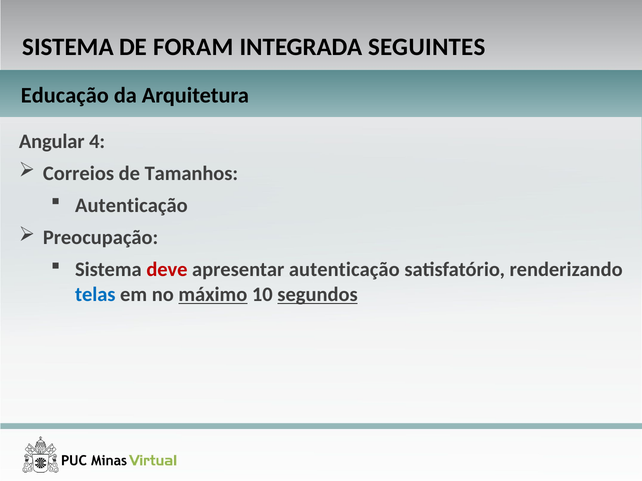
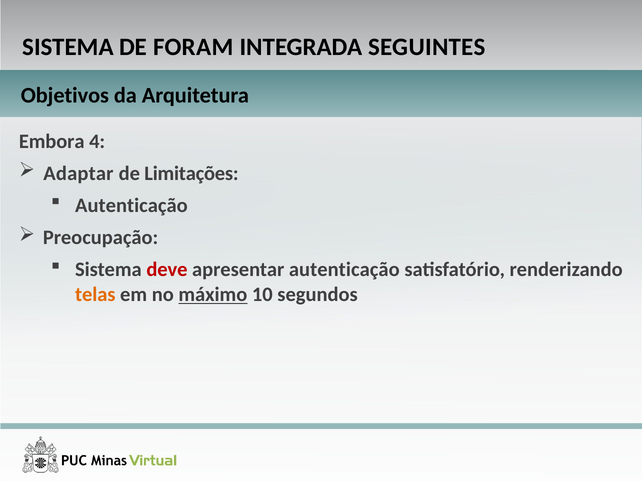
Educação: Educação -> Objetivos (65, 95)
Angular: Angular -> Embora (52, 142)
Correios: Correios -> Adaptar (78, 174)
Tamanhos: Tamanhos -> Limitações (191, 174)
telas colour: blue -> orange (95, 295)
segundos underline: present -> none (318, 295)
